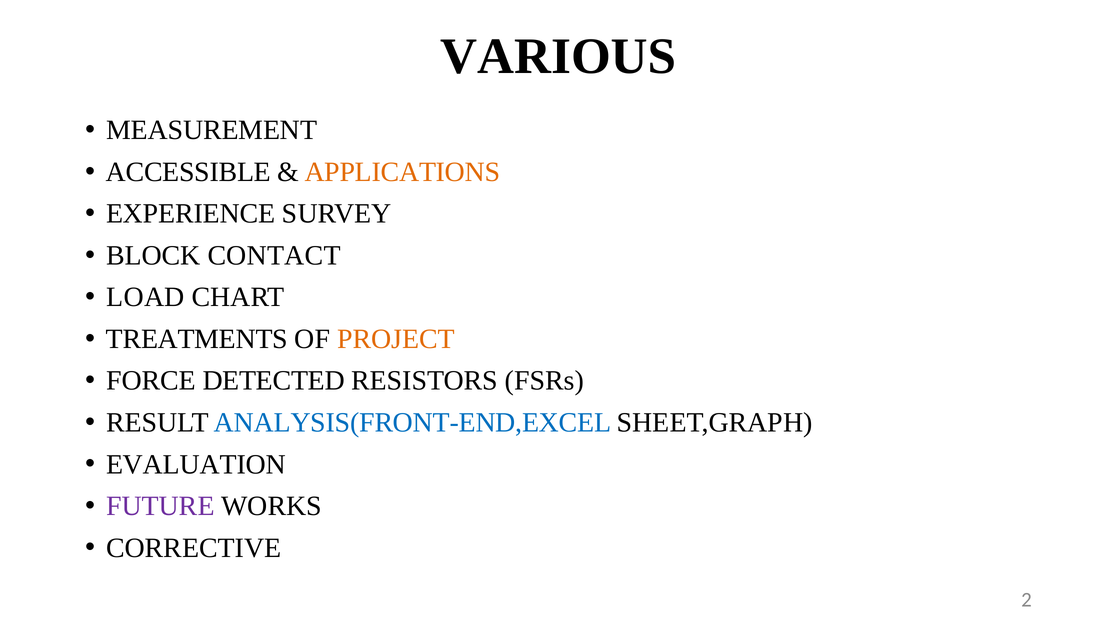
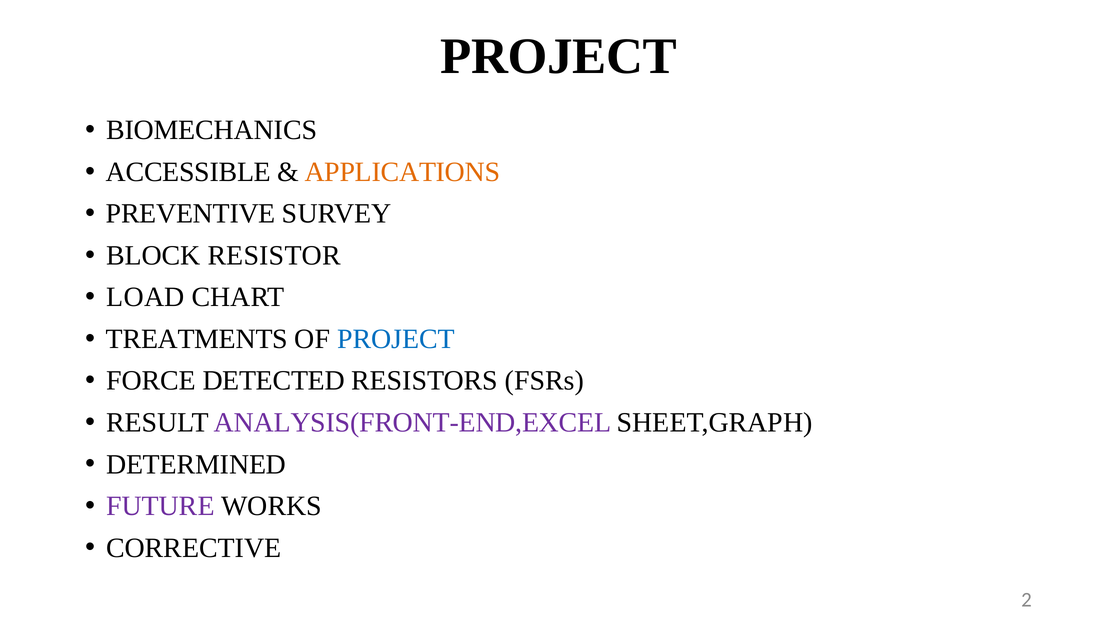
VARIOUS: VARIOUS -> PROJECT (559, 56)
MEASUREMENT: MEASUREMENT -> BIOMECHANICS (212, 130)
EXPERIENCE: EXPERIENCE -> PREVENTIVE (191, 214)
CONTACT: CONTACT -> RESISTOR (274, 256)
PROJECT colour: orange -> blue (396, 339)
ANALYSIS(FRONT-END,EXCEL colour: blue -> purple (413, 423)
EVALUATION: EVALUATION -> DETERMINED (196, 465)
